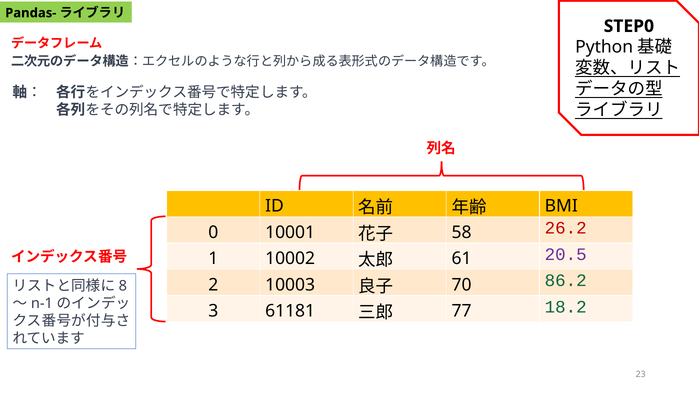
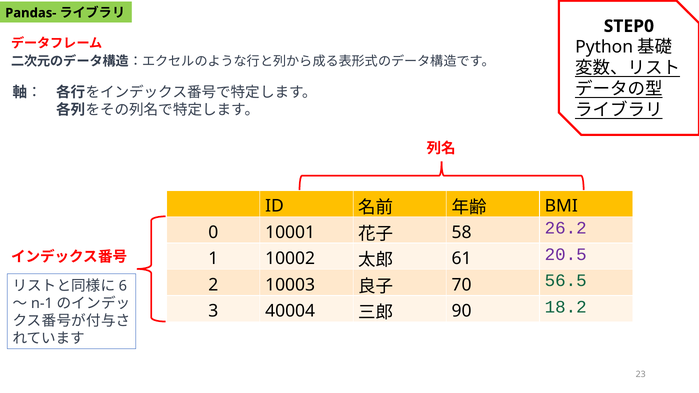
26.2 colour: red -> purple (566, 228)
86.2: 86.2 -> 56.5 (566, 281)
8: 8 -> 6 (123, 286)
61181: 61181 -> 40004 (290, 311)
77: 77 -> 90 (462, 311)
